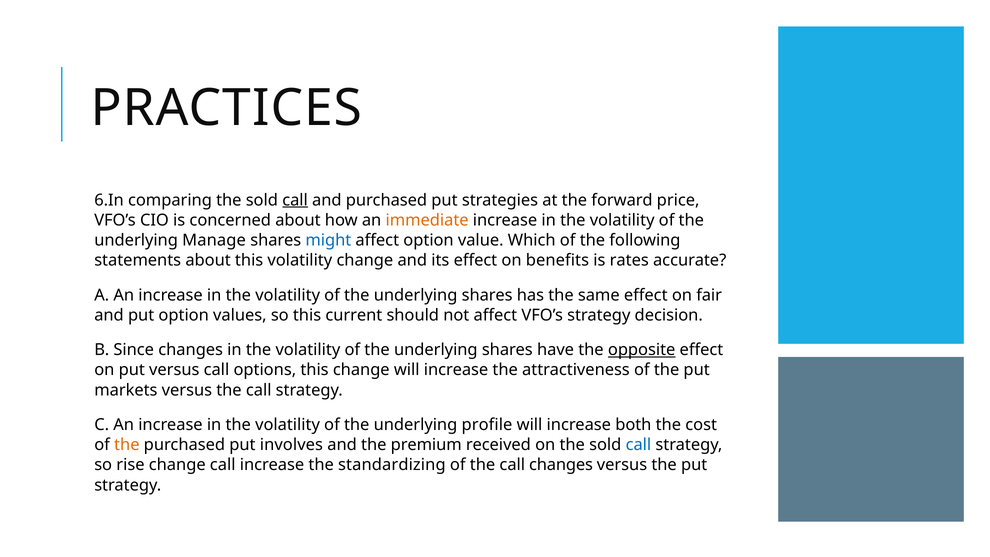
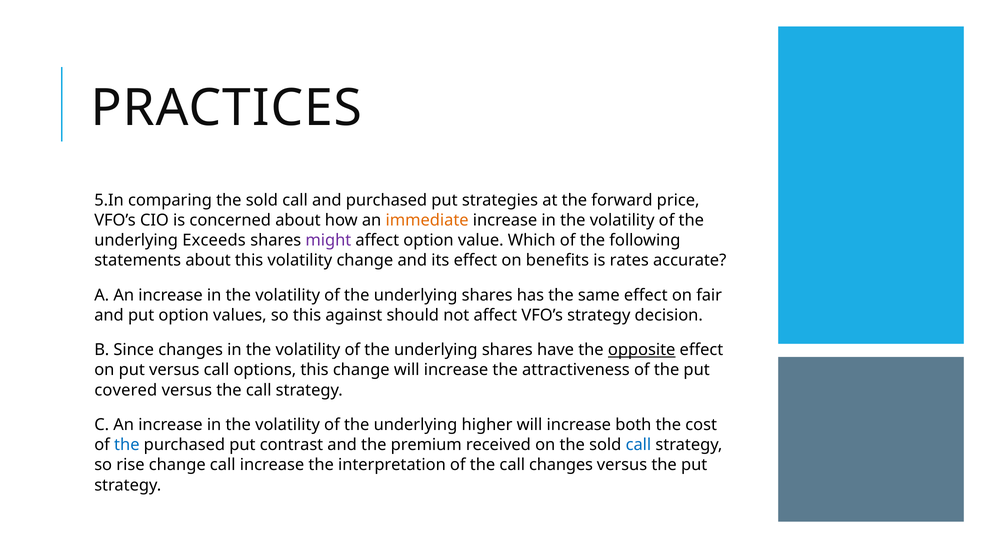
6.In: 6.In -> 5.In (109, 200)
call underline: present -> none (295, 200)
Manage: Manage -> Exceeds (214, 240)
might colour: blue -> purple (328, 240)
current: current -> against (354, 315)
markets: markets -> covered (126, 390)
profile: profile -> higher (487, 425)
the colour: orange -> blue (127, 445)
involves: involves -> contrast (291, 445)
standardizing: standardizing -> interpretation (392, 465)
